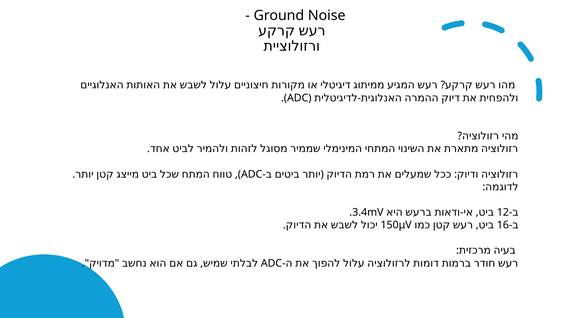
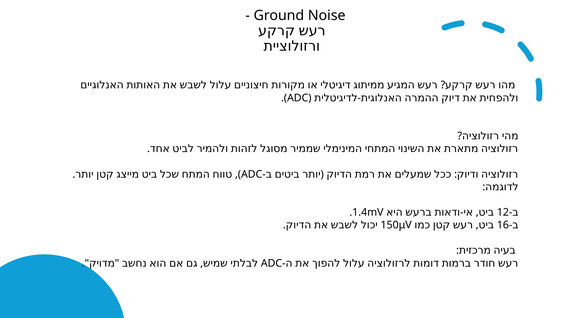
3.4mV: 3.4mV -> 1.4mV (368, 213)
